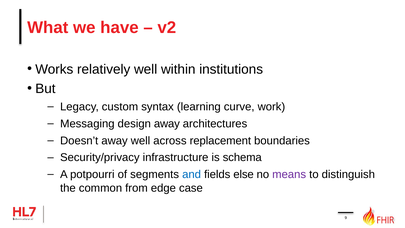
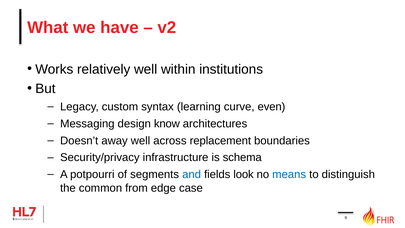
work: work -> even (271, 107)
design away: away -> know (167, 124)
else: else -> look (244, 174)
means colour: purple -> blue (289, 174)
